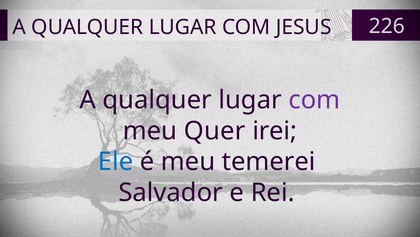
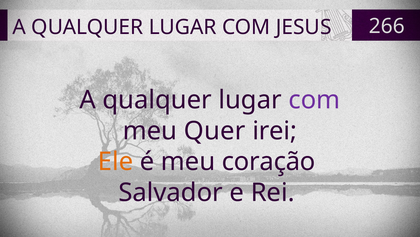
226: 226 -> 266 (387, 26)
Ele colour: blue -> orange (115, 161)
temerei: temerei -> coração (269, 161)
